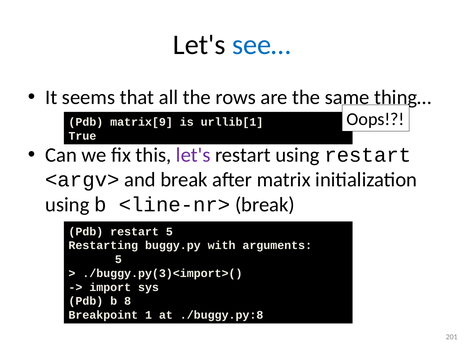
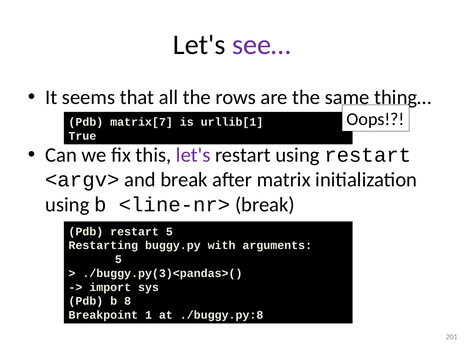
see… colour: blue -> purple (261, 45)
matrix[9: matrix[9 -> matrix[7 (142, 122)
./buggy.py(3)<import>(: ./buggy.py(3)<import>( -> ./buggy.py(3)<pandas>( (162, 273)
